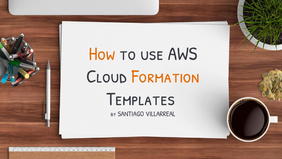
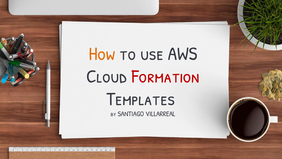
Formation colour: orange -> red (166, 76)
